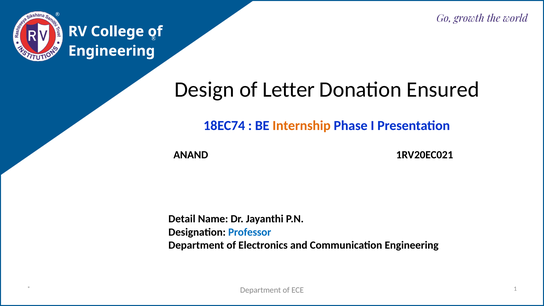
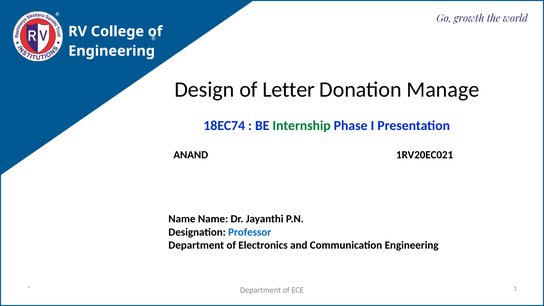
Ensured: Ensured -> Manage (443, 90)
Internship colour: orange -> green (302, 125)
Detail: Detail -> Name (182, 219)
